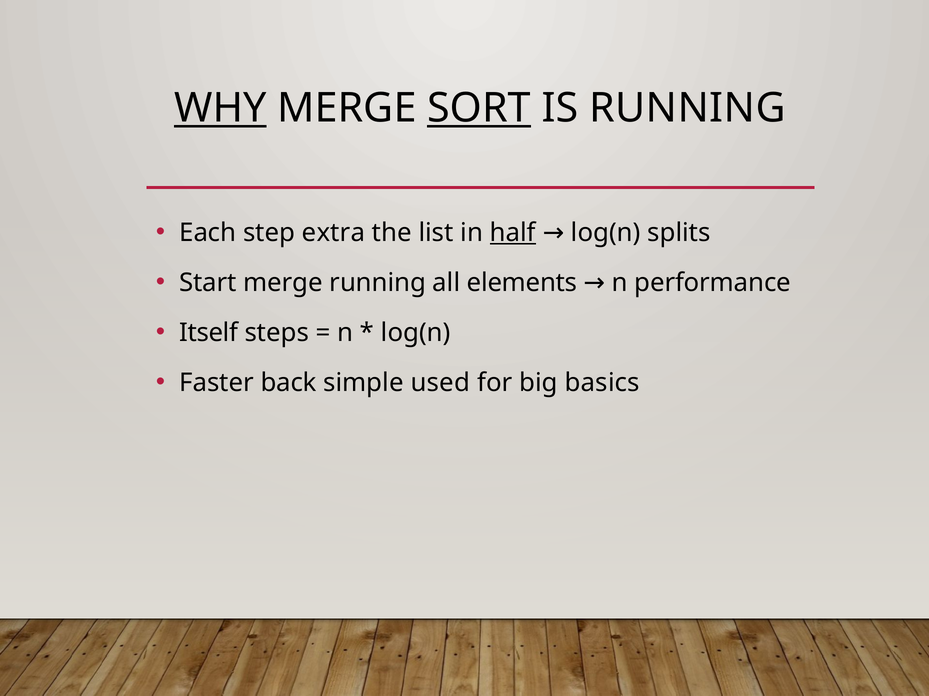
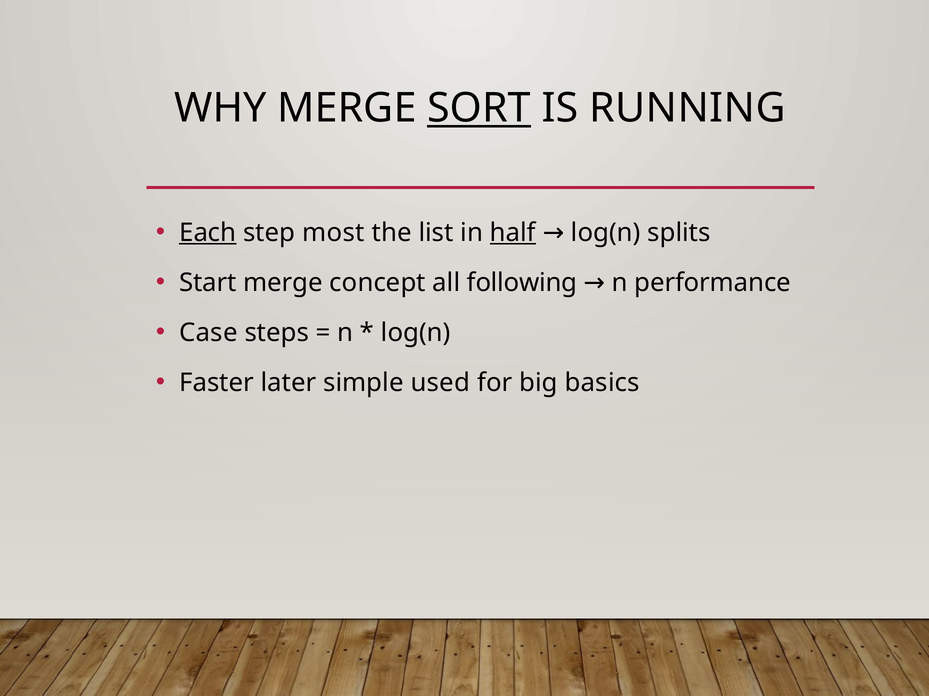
WHY underline: present -> none (220, 108)
Each underline: none -> present (208, 233)
extra: extra -> most (333, 233)
merge running: running -> concept (378, 283)
elements: elements -> following (522, 283)
Itself: Itself -> Case (208, 333)
back: back -> later (289, 383)
